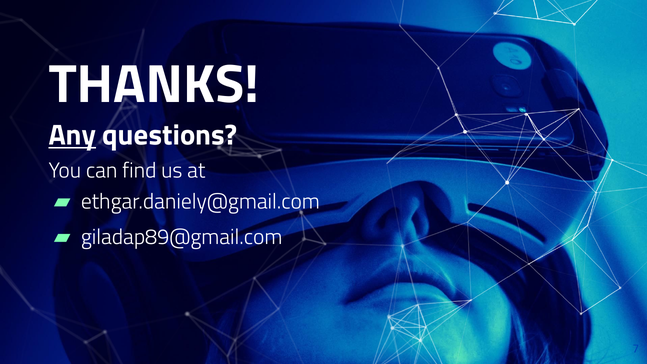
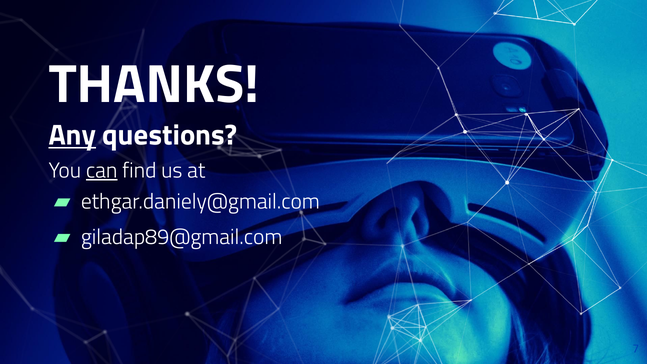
can underline: none -> present (102, 170)
